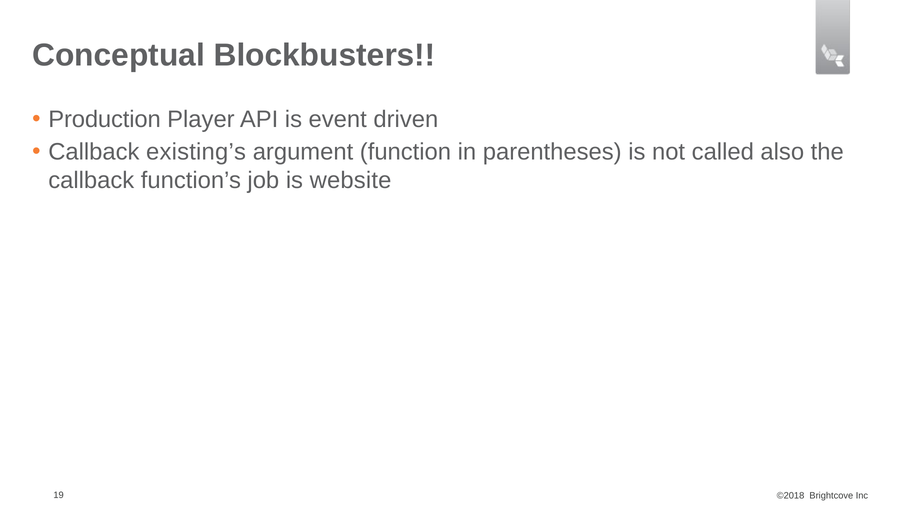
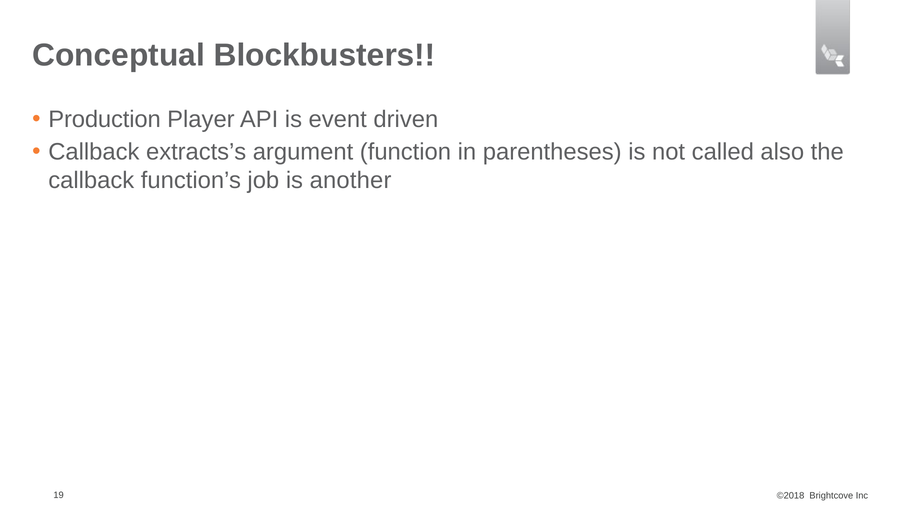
existing’s: existing’s -> extracts’s (196, 152)
website: website -> another (351, 181)
